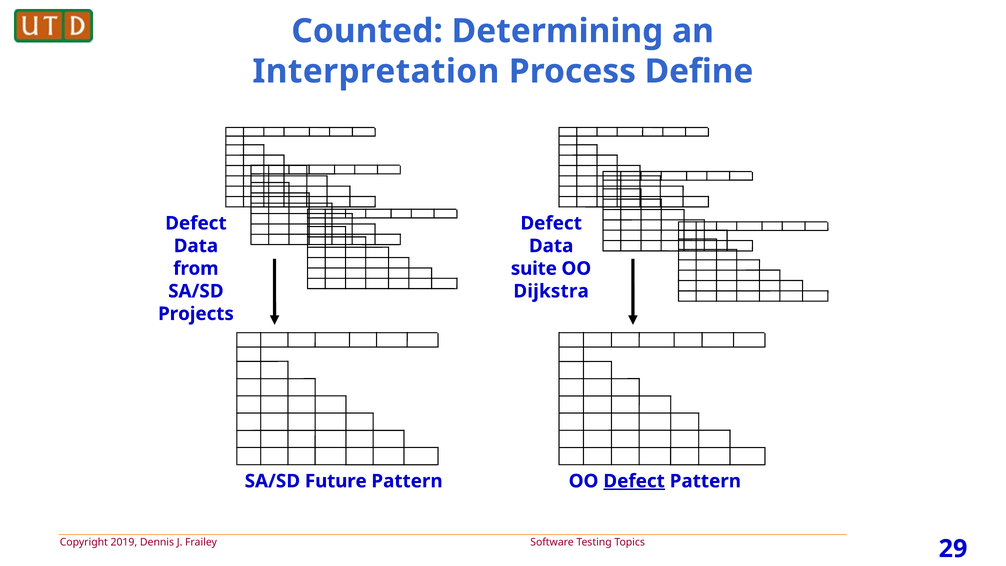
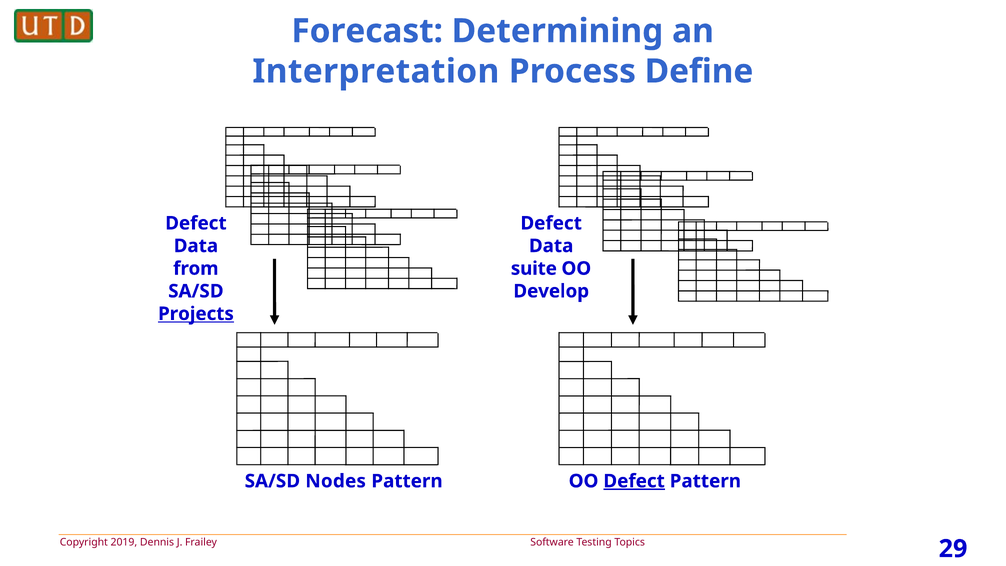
Counted: Counted -> Forecast (367, 31)
Dijkstra: Dijkstra -> Develop (551, 291)
Projects underline: none -> present (196, 314)
Future: Future -> Nodes (336, 481)
